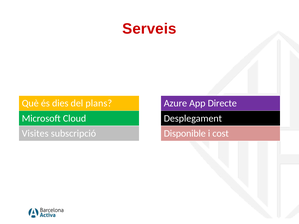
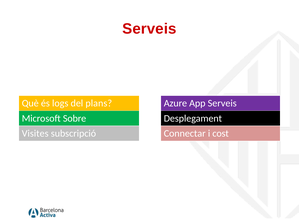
dies: dies -> logs (60, 103)
App Directe: Directe -> Serveis (222, 103)
Cloud: Cloud -> Sobre (75, 118)
Disponible: Disponible -> Connectar (185, 134)
